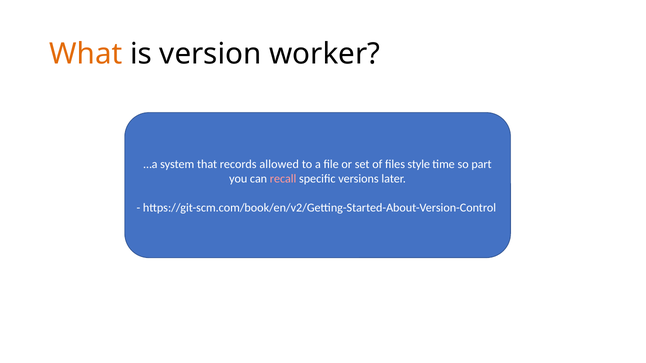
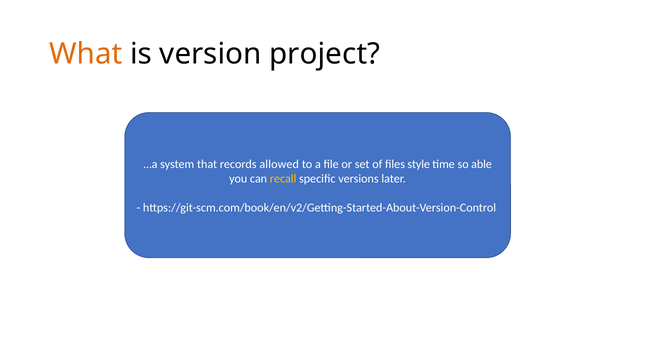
worker: worker -> project (325, 54)
part: part -> able (482, 164)
recall colour: pink -> yellow (283, 179)
